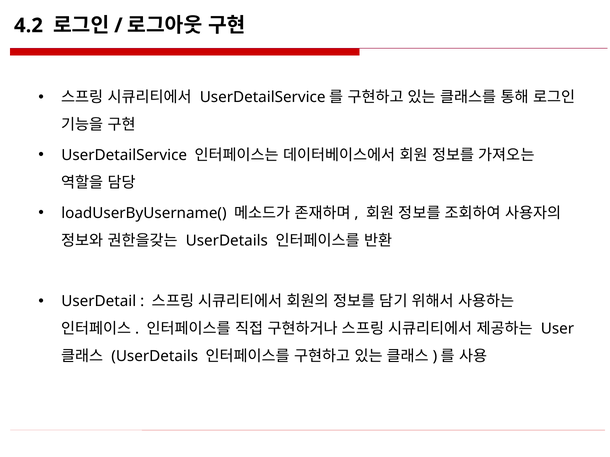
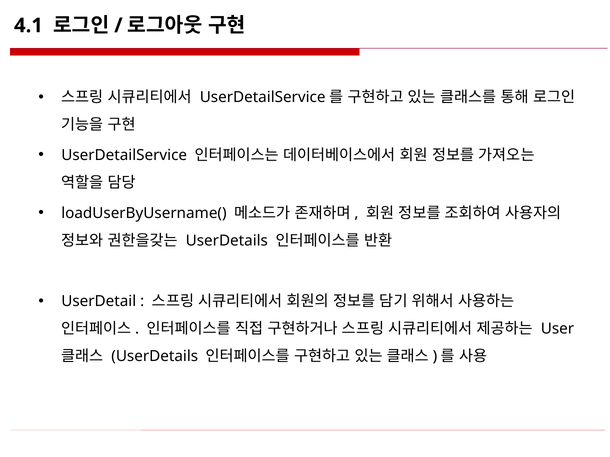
4.2: 4.2 -> 4.1 (28, 26)
